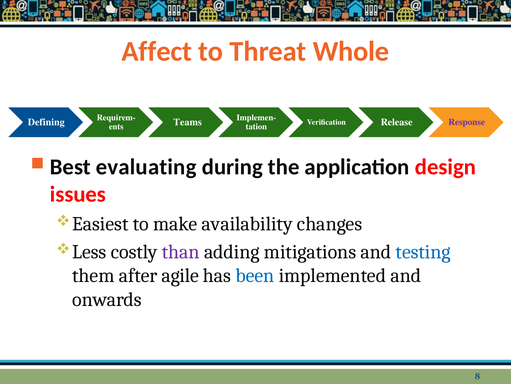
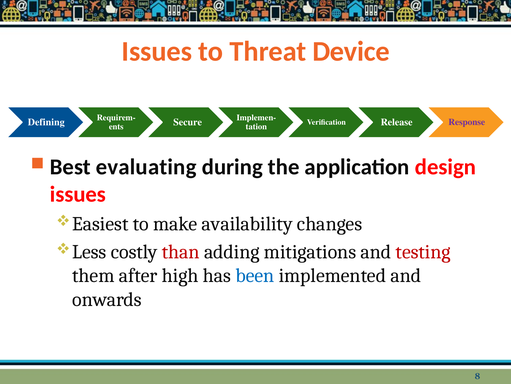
Affect: Affect -> Issues (157, 51)
Whole: Whole -> Device (351, 51)
Teams: Teams -> Secure (188, 122)
than colour: purple -> red (181, 251)
testing colour: blue -> red (423, 251)
agile: agile -> high (180, 275)
